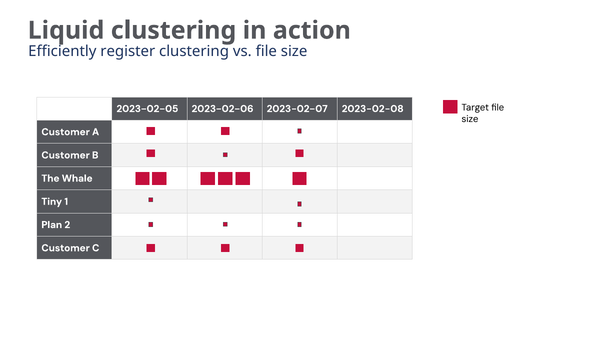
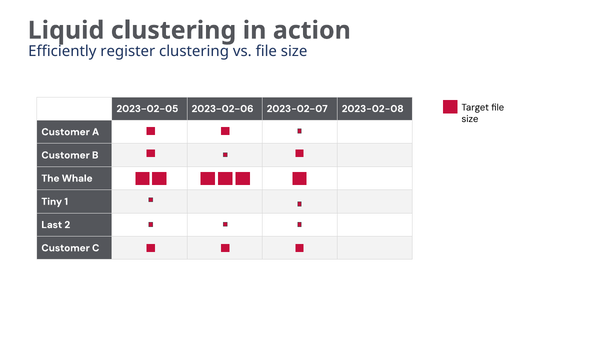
Plan: Plan -> Last (52, 224)
